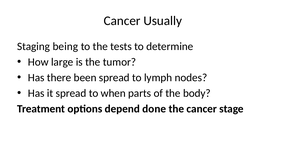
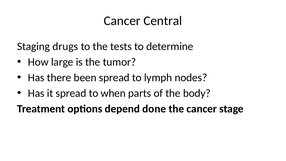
Usually: Usually -> Central (163, 21)
being: being -> drugs (65, 46)
